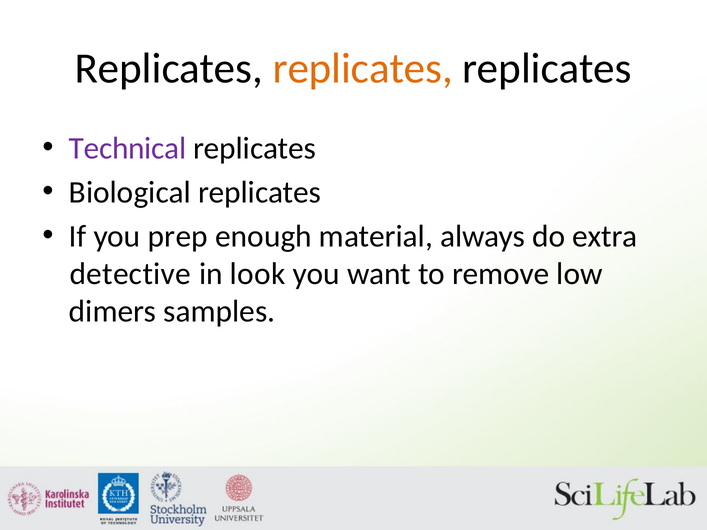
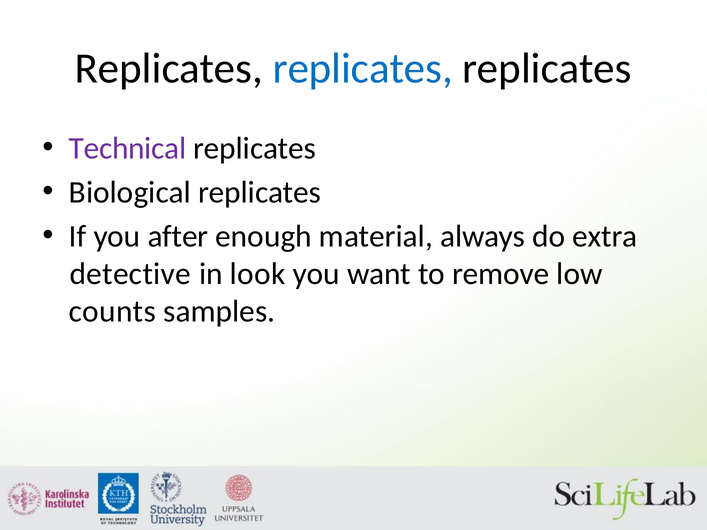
replicates colour: orange -> blue (363, 68)
prep: prep -> after (178, 236)
dimers: dimers -> counts (112, 312)
